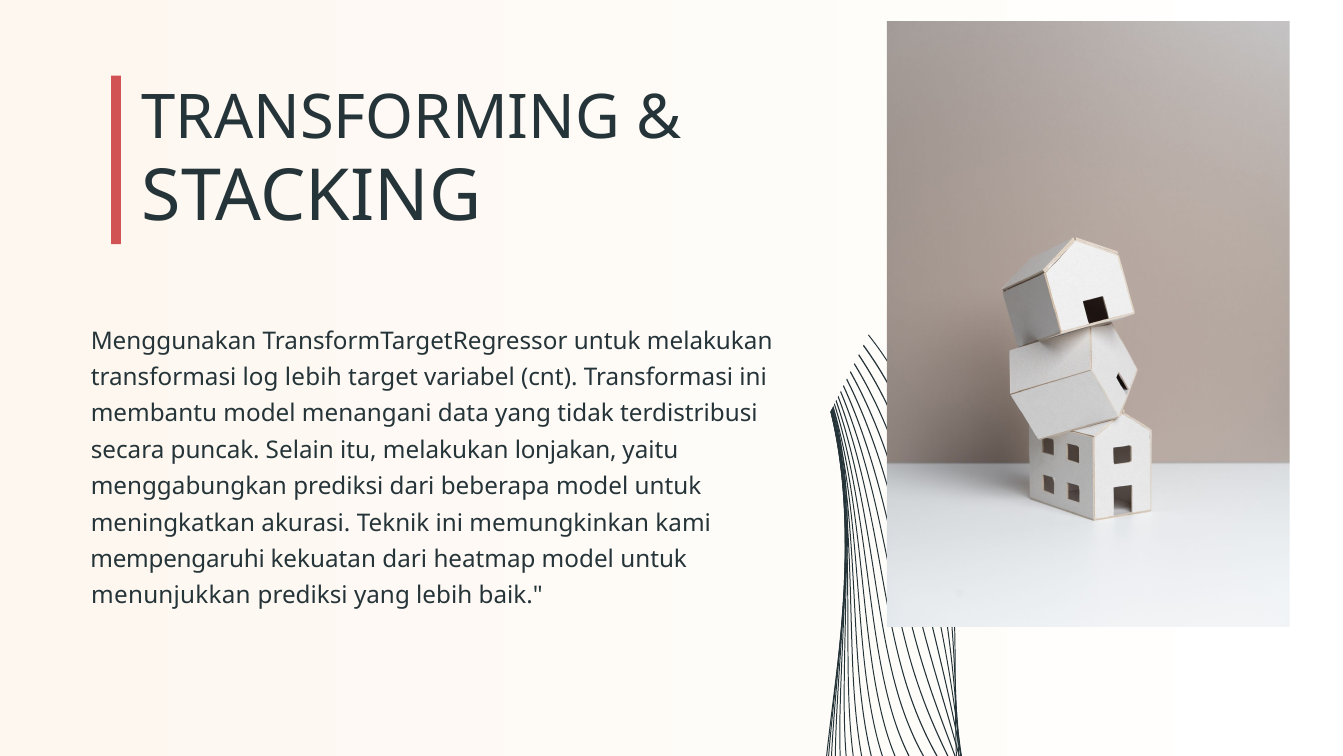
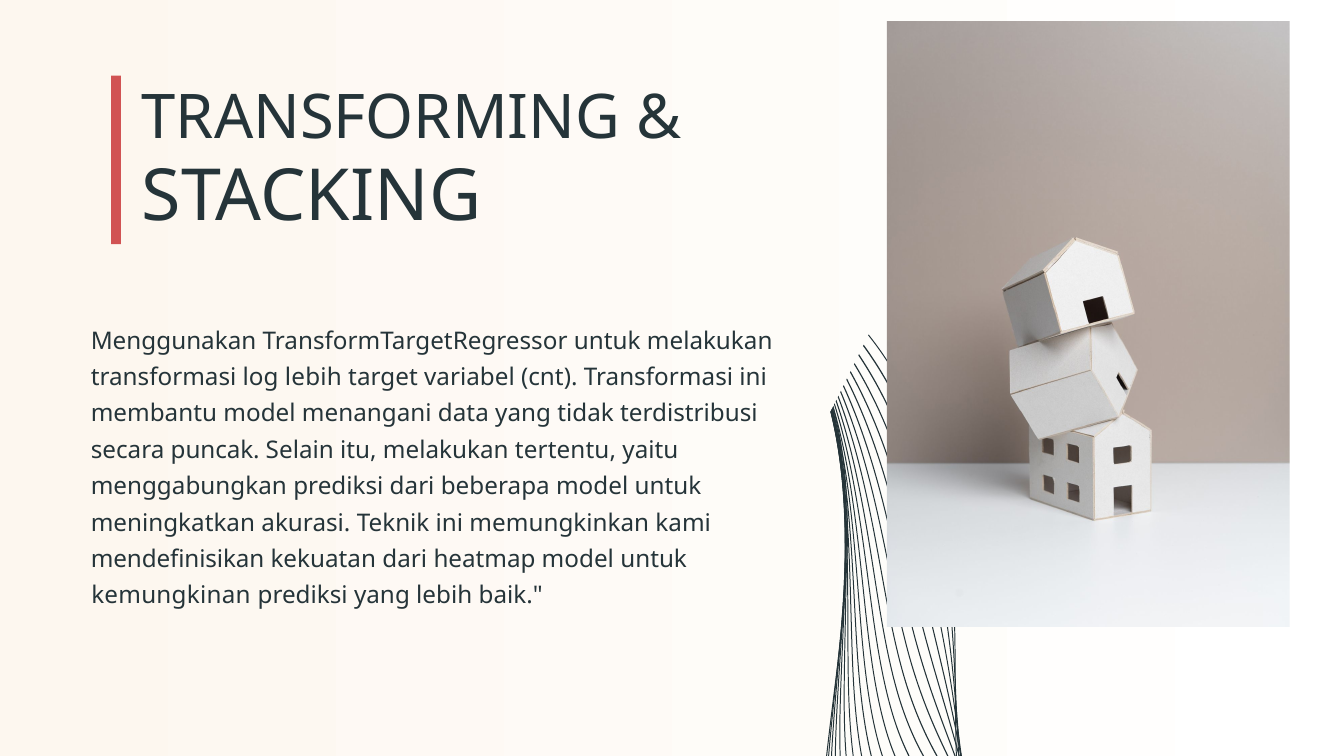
lonjakan: lonjakan -> tertentu (566, 450)
mempengaruhi: mempengaruhi -> mendefinisikan (178, 559)
menunjukkan: menunjukkan -> kemungkinan (171, 595)
